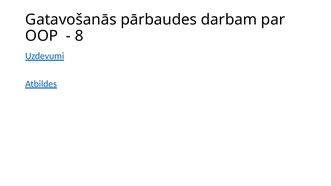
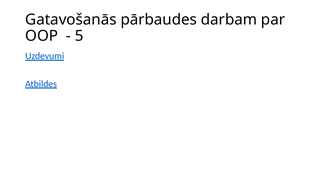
8: 8 -> 5 (79, 36)
